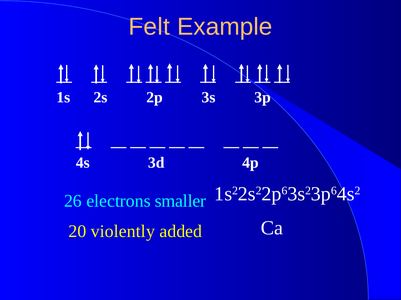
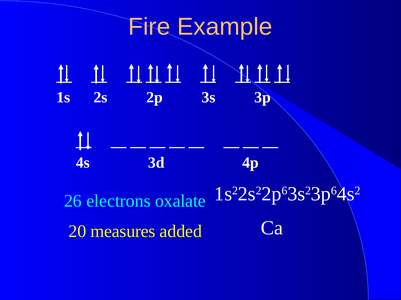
Felt: Felt -> Fire (149, 27)
smaller: smaller -> oxalate (180, 202)
violently: violently -> measures (123, 232)
